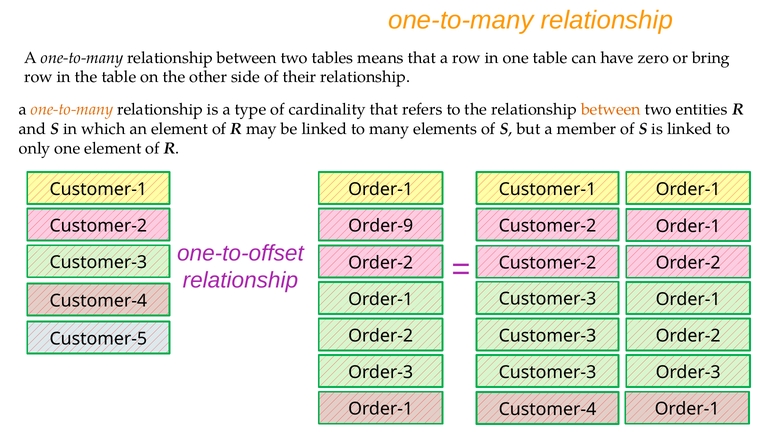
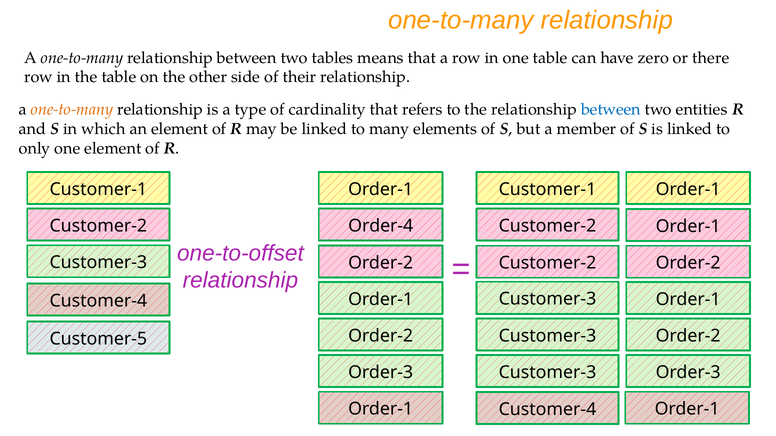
bring: bring -> there (711, 58)
between colour: orange -> blue (611, 110)
Order-9: Order-9 -> Order-4 (381, 226)
